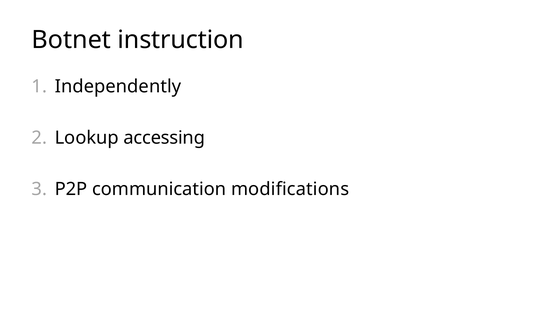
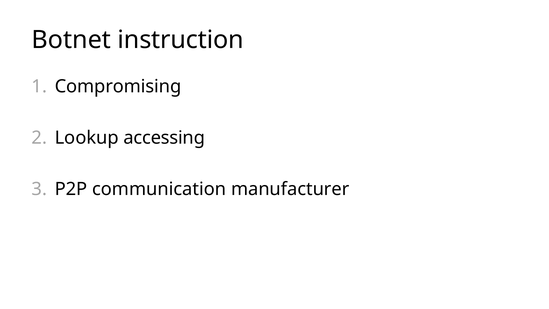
Independently: Independently -> Compromising (118, 86)
modifications: modifications -> manufacturer (290, 189)
